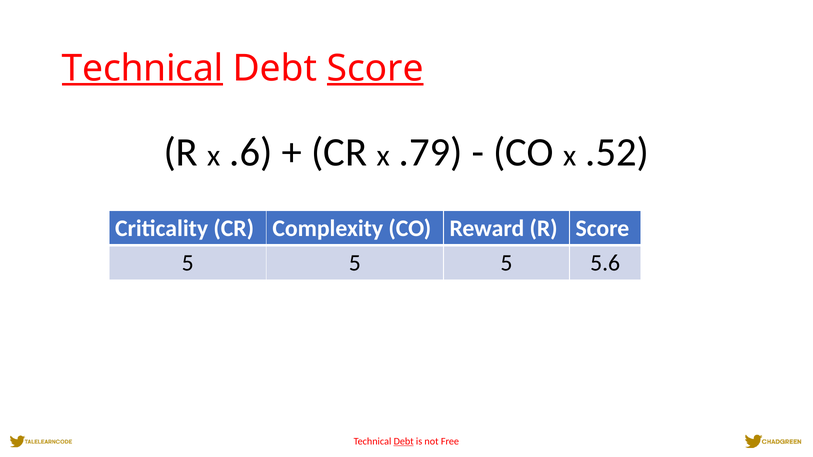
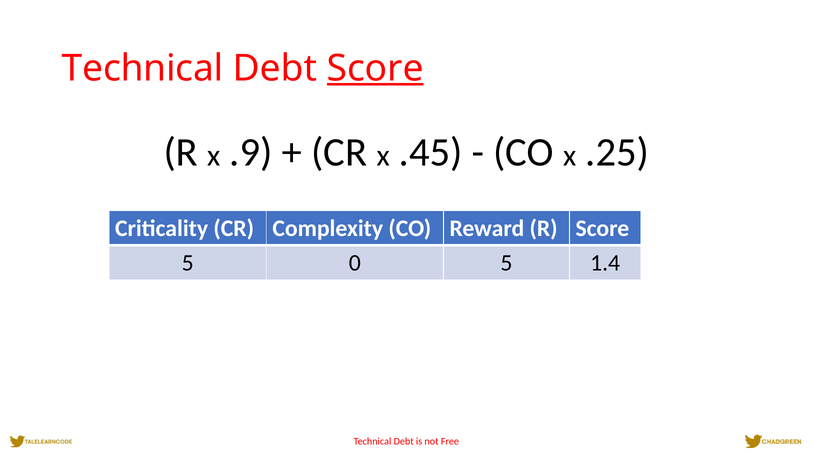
Technical underline: present -> none (143, 68)
.6: .6 -> .9 (251, 152)
.79: .79 -> .45 (431, 152)
.52: .52 -> .25 (617, 152)
5: 5 -> 0 (355, 263)
5.6: 5.6 -> 1.4 (605, 263)
Debt underline: present -> none (404, 442)
